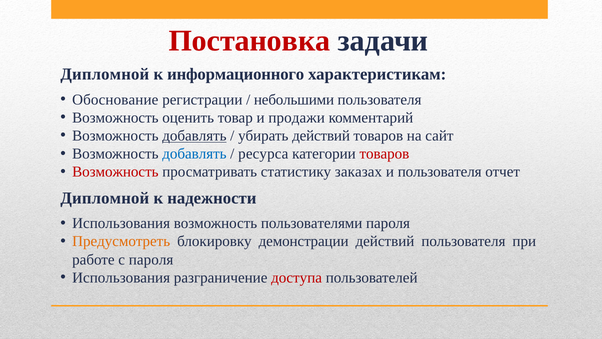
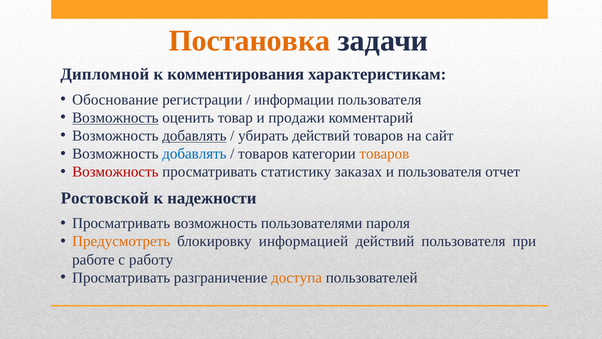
Постановка colour: red -> orange (249, 41)
информационного: информационного -> комментирования (236, 74)
небольшими: небольшими -> информации (294, 100)
Возможность underline: none -> present (115, 118)
ресурса: ресурса -> товаров (263, 154)
товаров colour: red -> orange (384, 154)
Дипломной: Дипломной -> Ростовской (105, 198)
Использования: Использования -> Просматривать (121, 223)
демонстрации: демонстрации -> информацией (303, 241)
с пароля: пароля -> работу (151, 259)
Использования: Использования -> Просматривать (121, 277)
доступа colour: red -> orange (297, 277)
